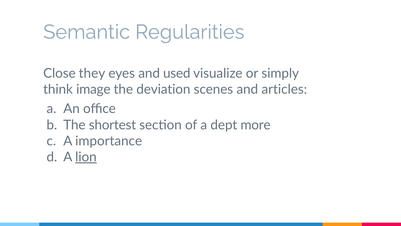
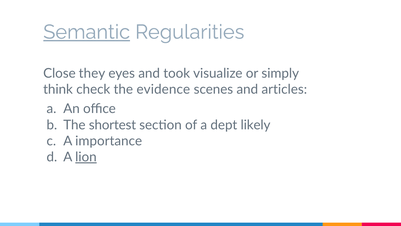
Semantic underline: none -> present (87, 32)
used: used -> took (177, 73)
image: image -> check (93, 89)
deviation: deviation -> evidence (163, 89)
more: more -> likely (256, 125)
